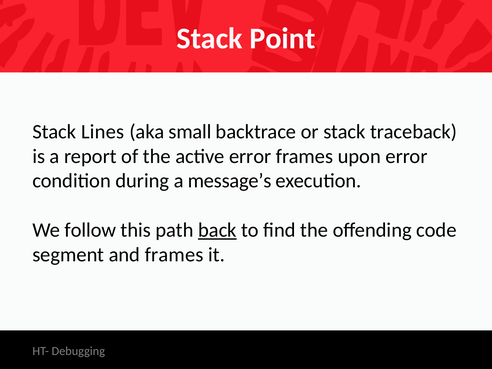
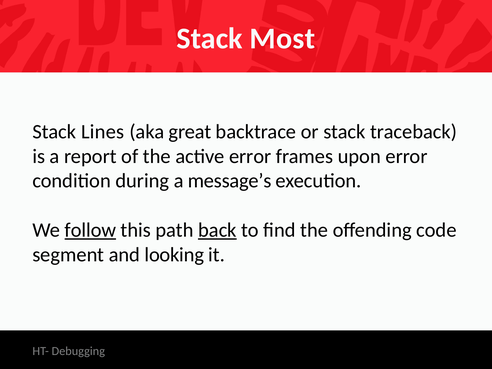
Point: Point -> Most (282, 39)
small: small -> great (190, 132)
follow underline: none -> present (90, 230)
and frames: frames -> looking (174, 255)
